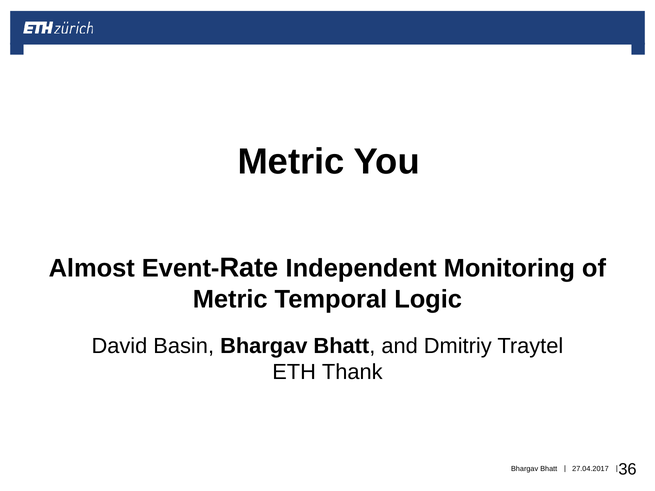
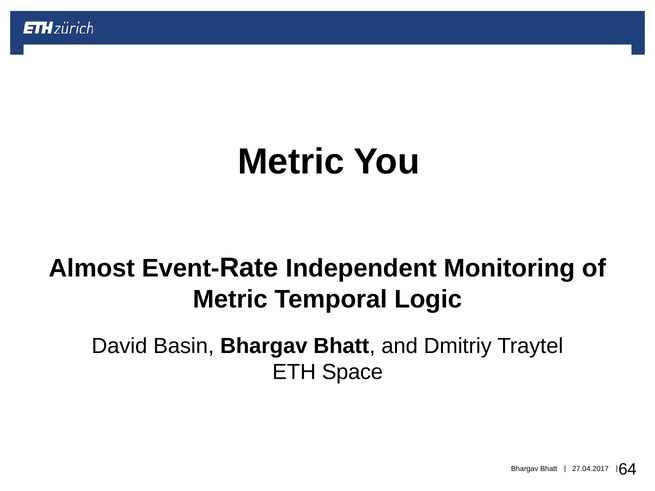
Thank: Thank -> Space (352, 372)
36: 36 -> 64 (627, 470)
